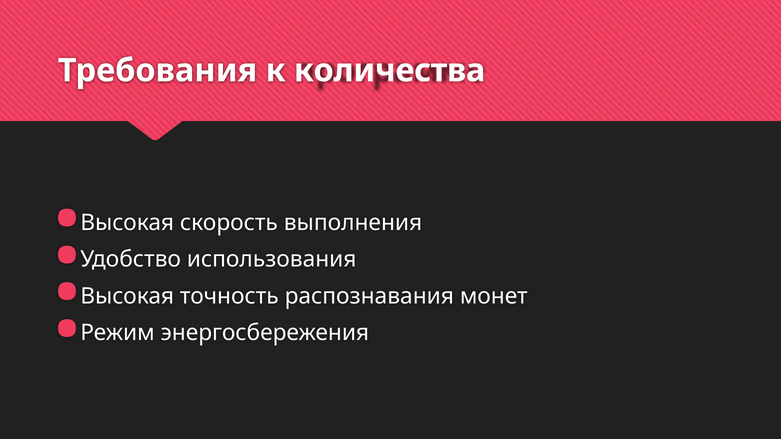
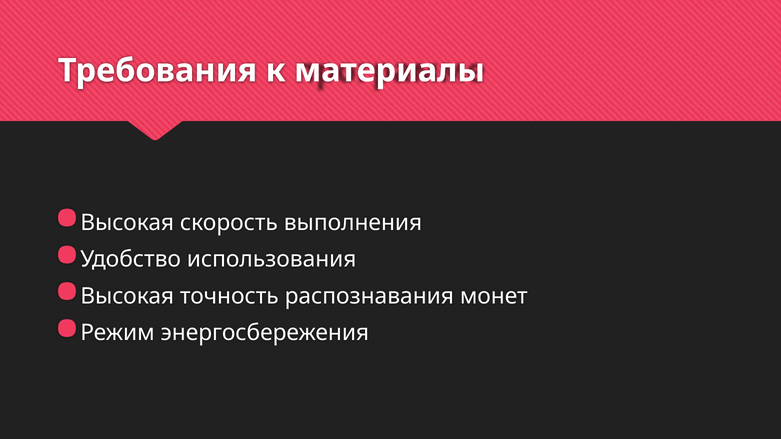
количества: количества -> материалы (390, 71)
